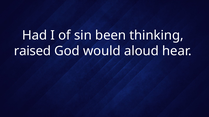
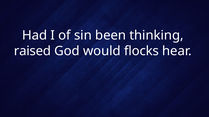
aloud: aloud -> flocks (141, 51)
